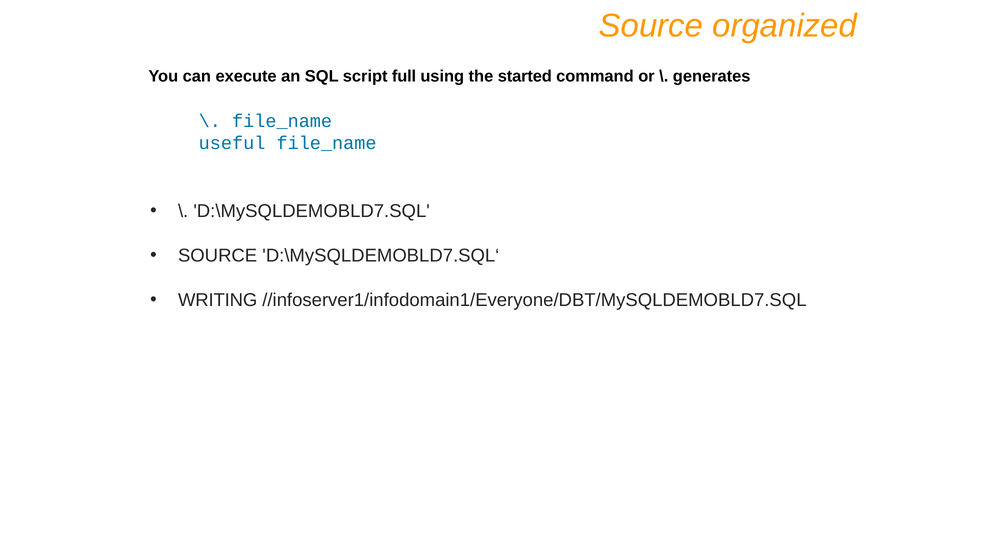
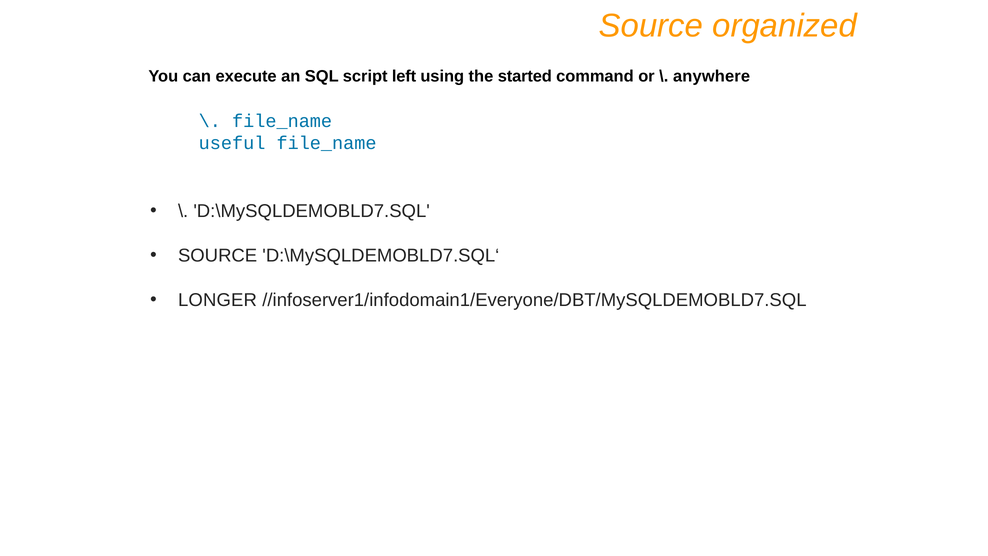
full: full -> left (404, 76)
generates: generates -> anywhere (712, 76)
WRITING: WRITING -> LONGER (218, 300)
